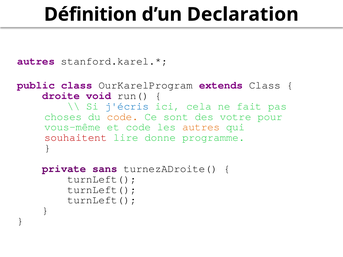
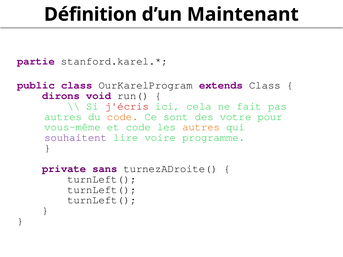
Declaration: Declaration -> Maintenant (243, 14)
autres: autres -> partie (36, 61)
droite: droite -> dirons (61, 96)
j'écris colour: blue -> red (127, 106)
choses: choses -> autres (63, 117)
souhaitent colour: red -> purple (76, 138)
donne: donne -> voire (160, 138)
